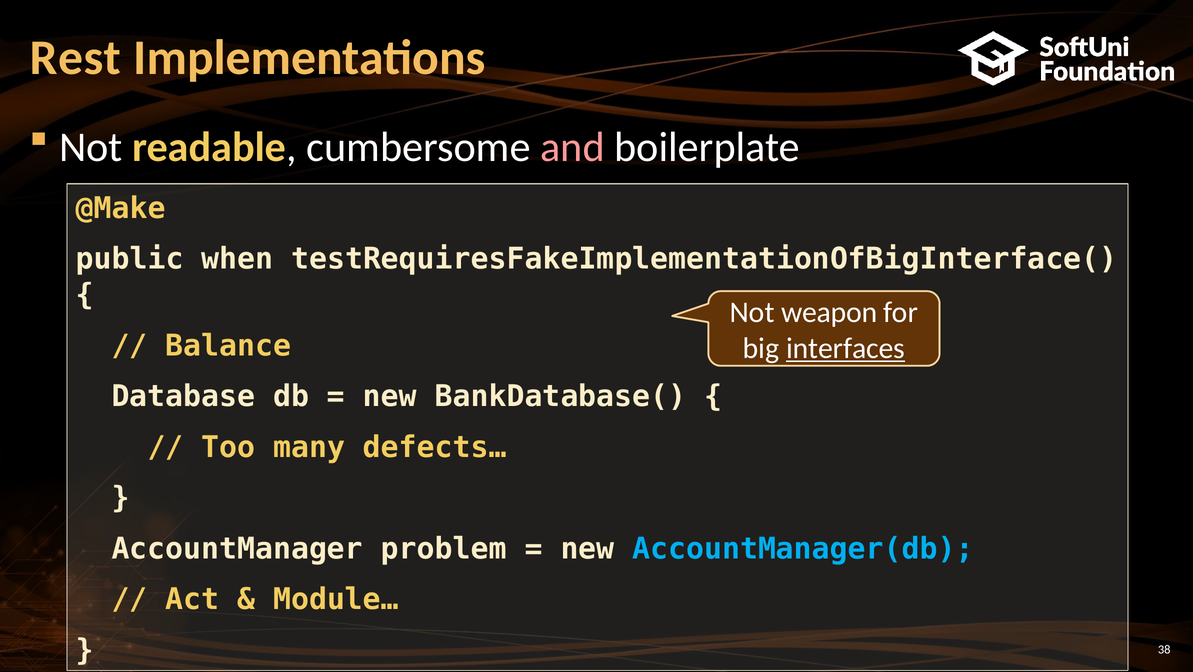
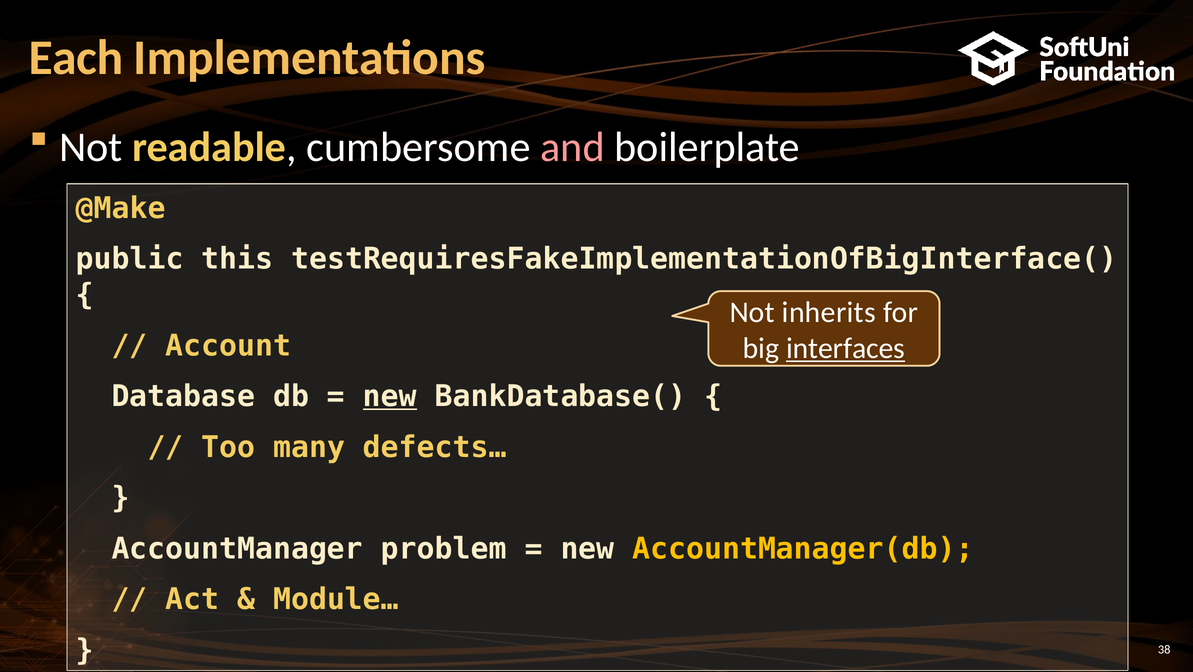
Rest: Rest -> Each (76, 58)
when: when -> this (237, 259)
weapon: weapon -> inherits (829, 312)
Balance: Balance -> Account (228, 345)
new underline: none -> present (390, 396)
AccountManager(db colour: light blue -> yellow (803, 548)
